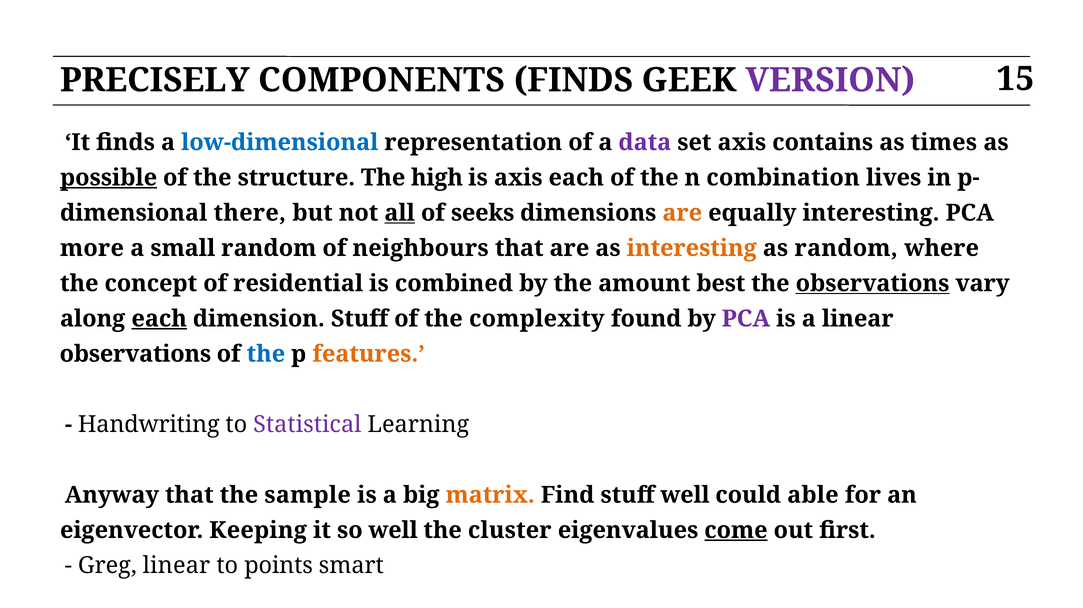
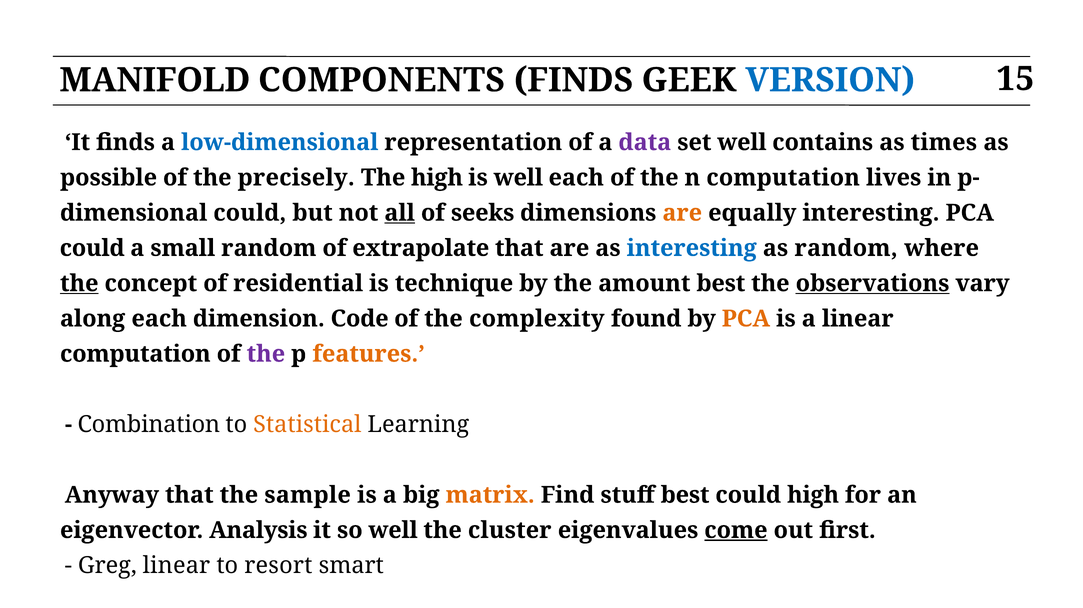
PRECISELY: PRECISELY -> MANIFOLD (155, 80)
VERSION colour: purple -> blue (830, 80)
set axis: axis -> well (742, 142)
possible underline: present -> none (109, 178)
structure: structure -> precisely (296, 178)
is axis: axis -> well (518, 178)
n combination: combination -> computation (783, 178)
there: there -> could (250, 213)
more: more -> could (92, 248)
neighbours: neighbours -> extrapolate (421, 248)
interesting colour: orange -> blue (692, 248)
the underline: none -> present (79, 283)
combined: combined -> technique (454, 283)
each underline: present -> none (159, 319)
dimension Stuff: Stuff -> Code (360, 319)
PCA colour: purple -> orange (746, 319)
observations: observations -> computation (135, 354)
the colour: blue -> purple (266, 354)
Handwriting: Handwriting -> Combination (149, 425)
Statistical colour: purple -> orange (307, 425)
stuff well: well -> best (685, 495)
could able: able -> high (813, 495)
Keeping: Keeping -> Analysis (258, 530)
points: points -> resort (278, 566)
